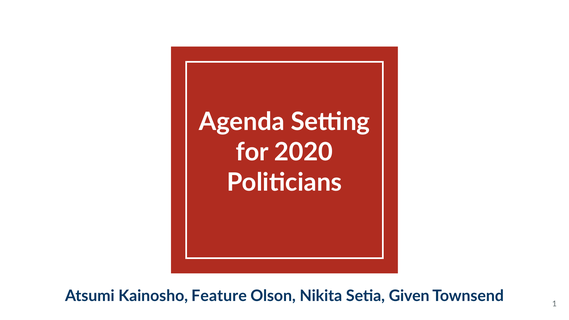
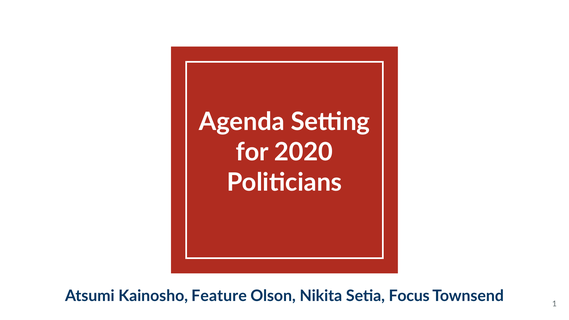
Given: Given -> Focus (409, 296)
